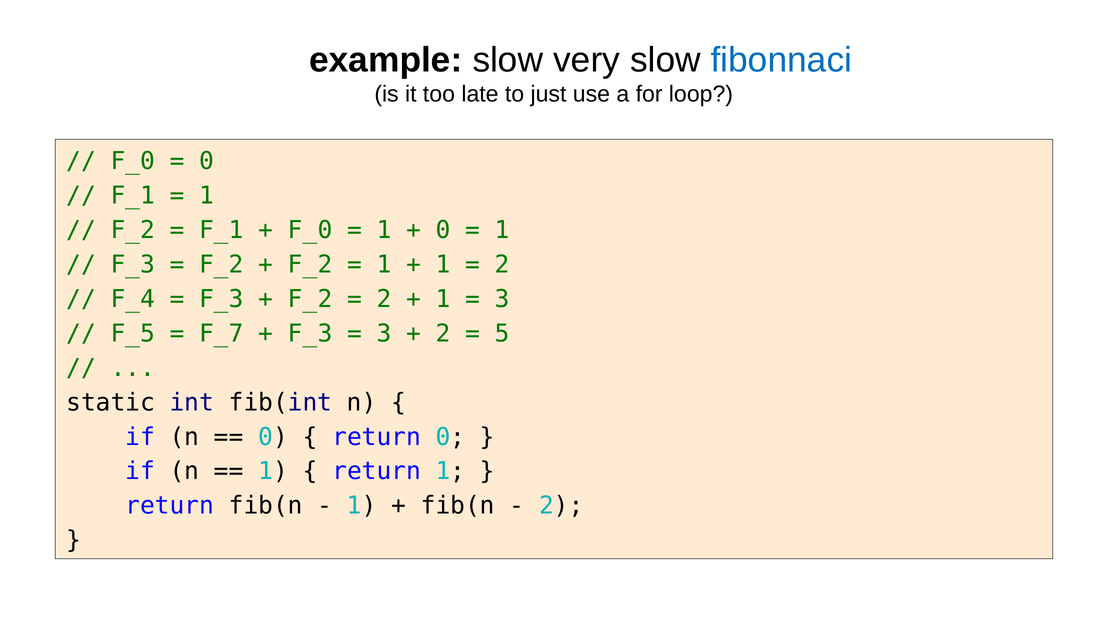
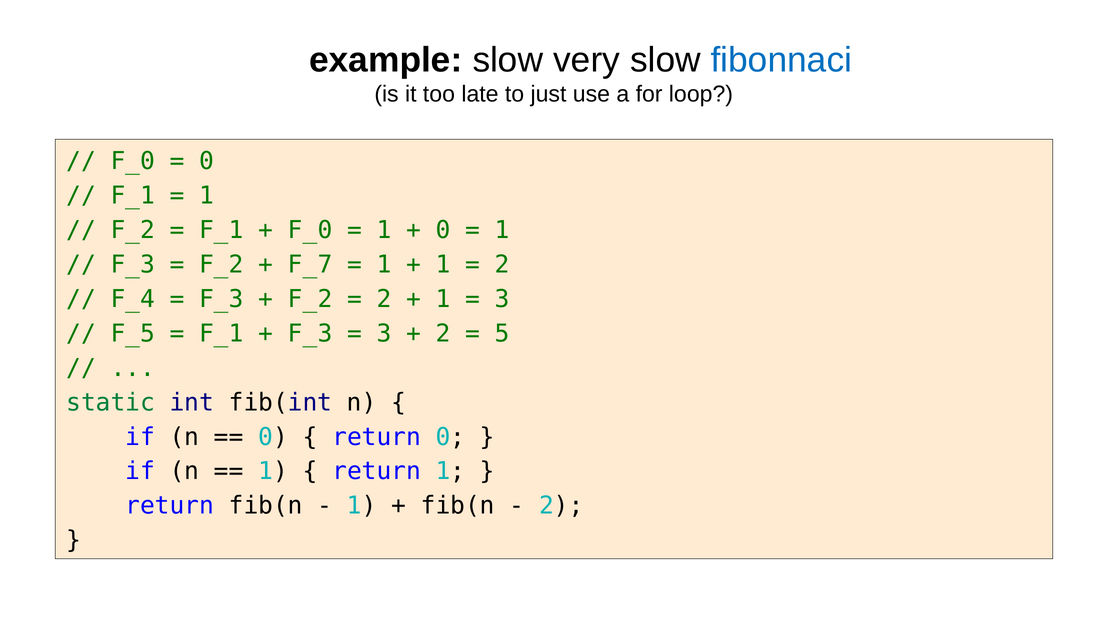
F_2: F_2 -> F_7 (310, 265)
F_7: F_7 -> F_1 (221, 334)
static colour: black -> green (111, 403)
